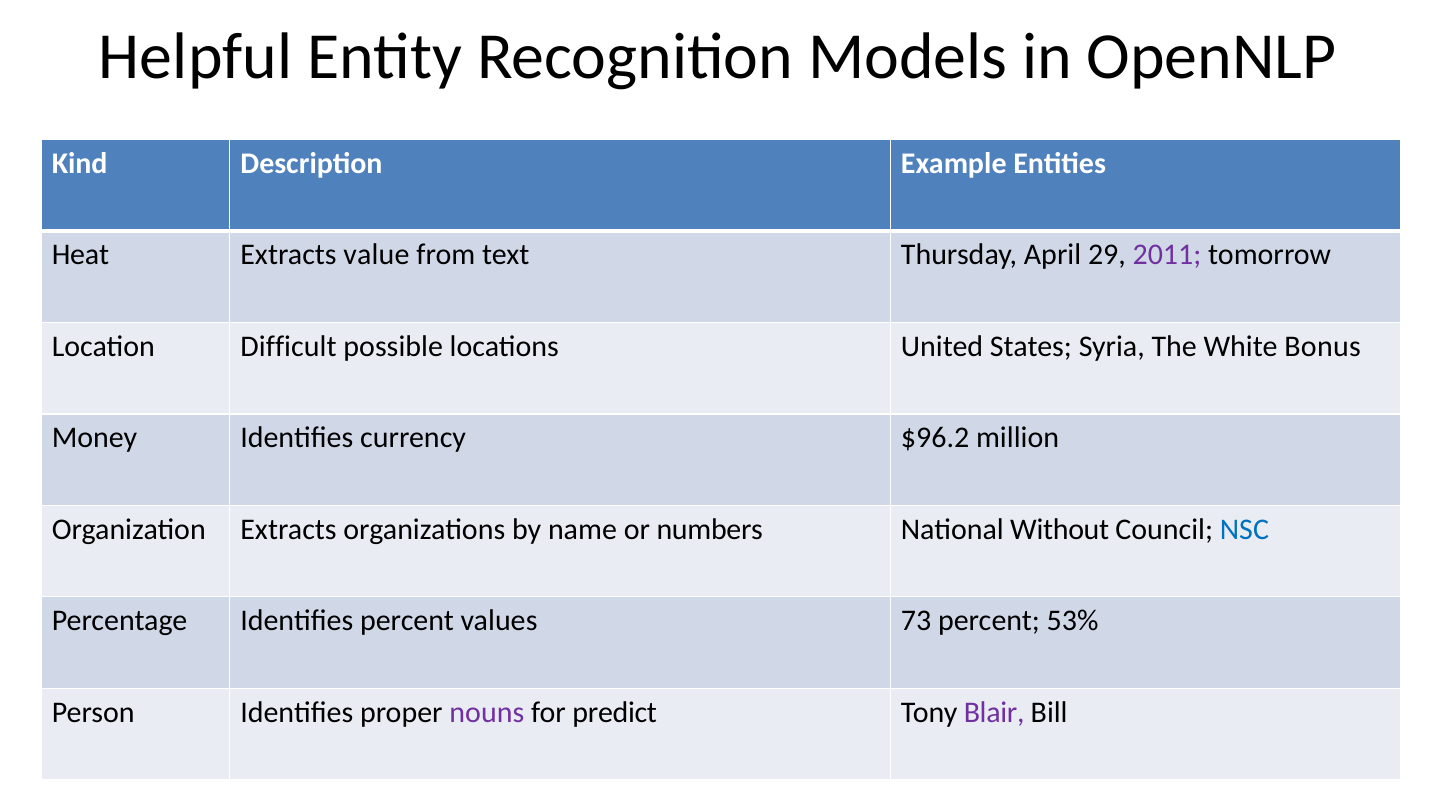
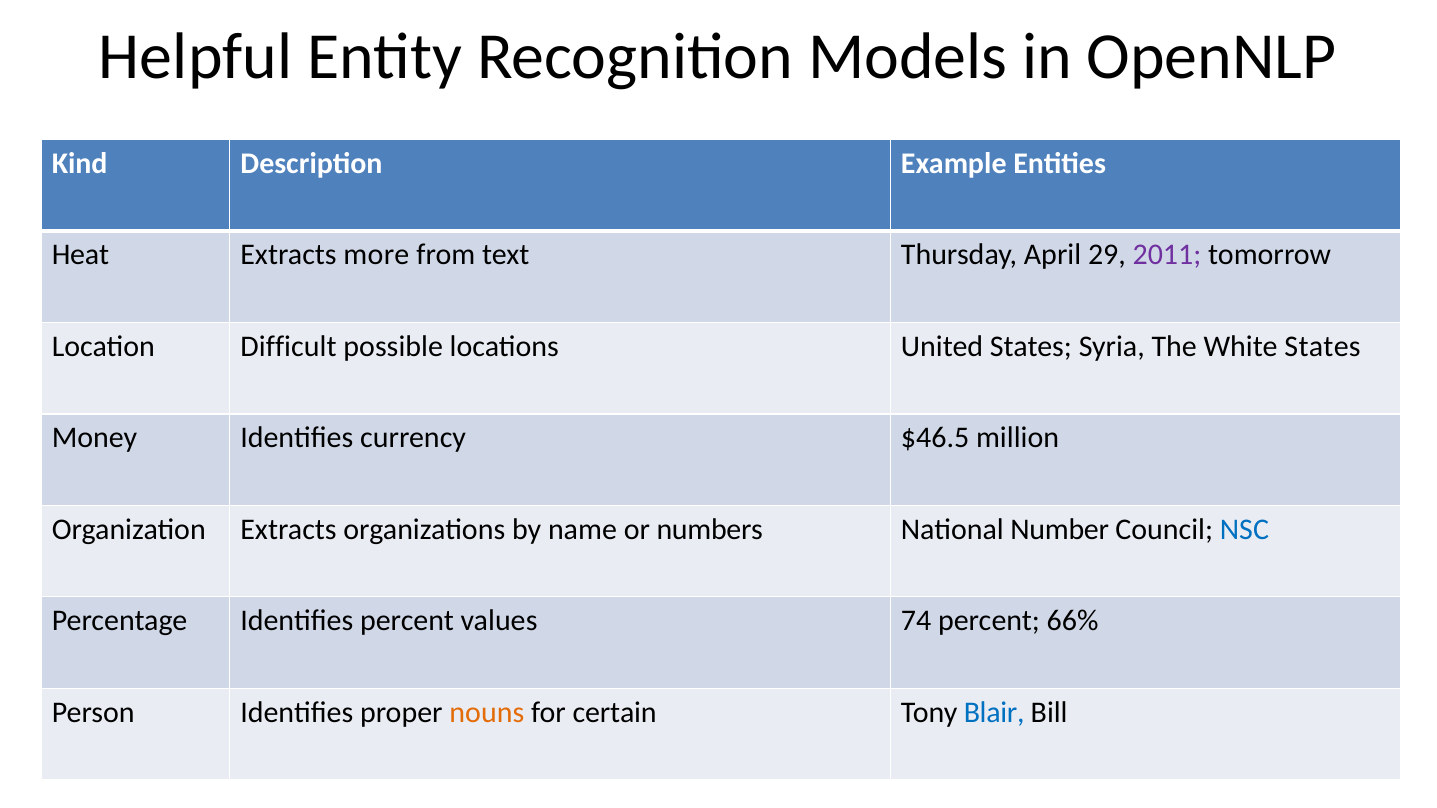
value: value -> more (376, 255)
White Bonus: Bonus -> States (1323, 347)
$96.2: $96.2 -> $46.5 (935, 438)
Without: Without -> Number (1060, 530)
73: 73 -> 74 (916, 621)
53%: 53% -> 66% (1073, 621)
nouns colour: purple -> orange (487, 713)
predict: predict -> certain (615, 713)
Blair colour: purple -> blue (994, 713)
